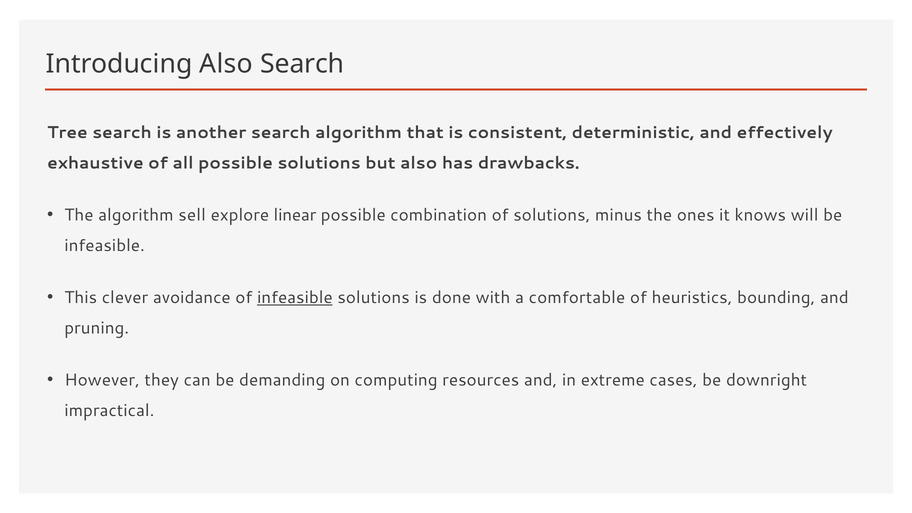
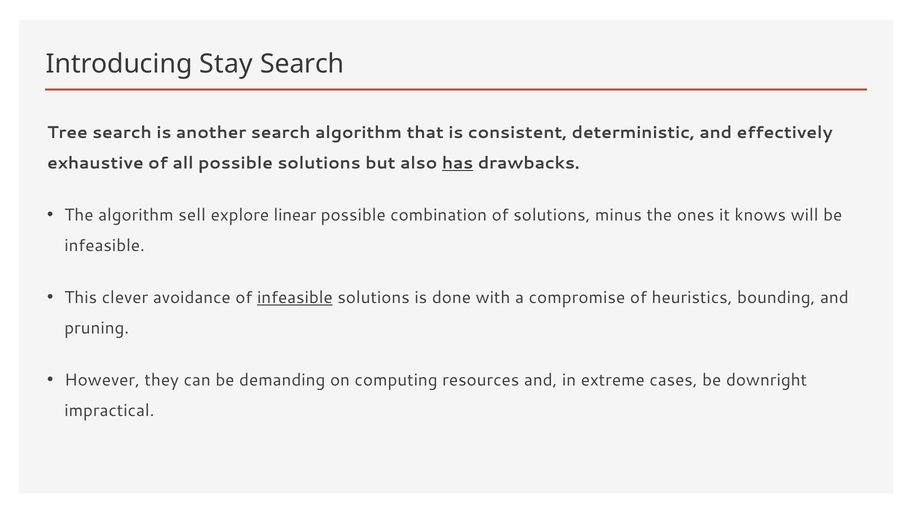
Introducing Also: Also -> Stay (226, 64)
has underline: none -> present (458, 163)
comfortable: comfortable -> compromise (577, 297)
